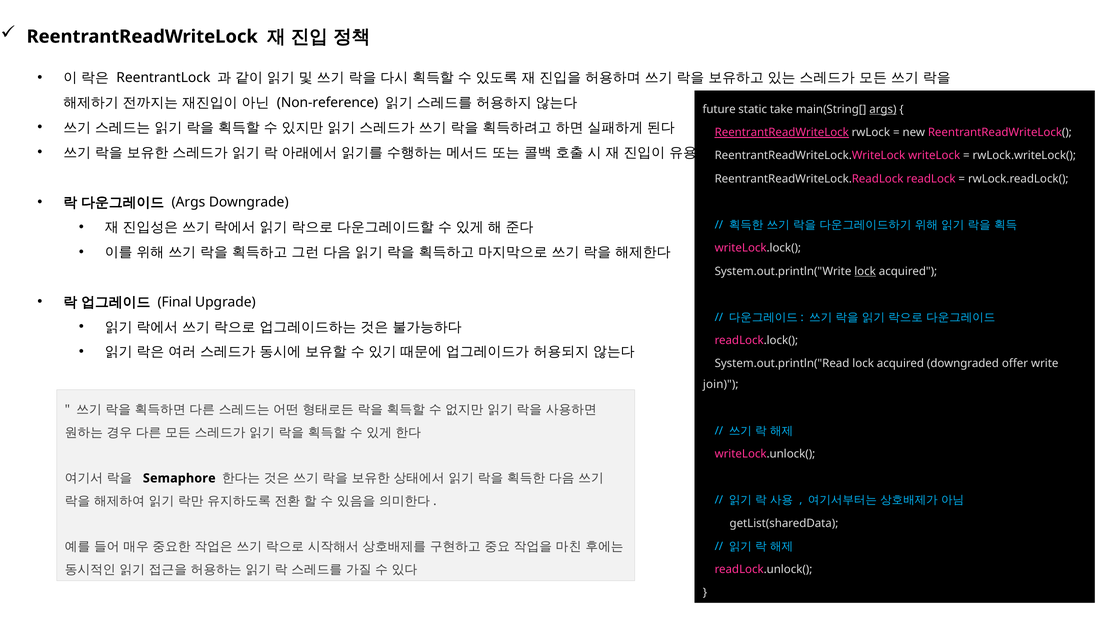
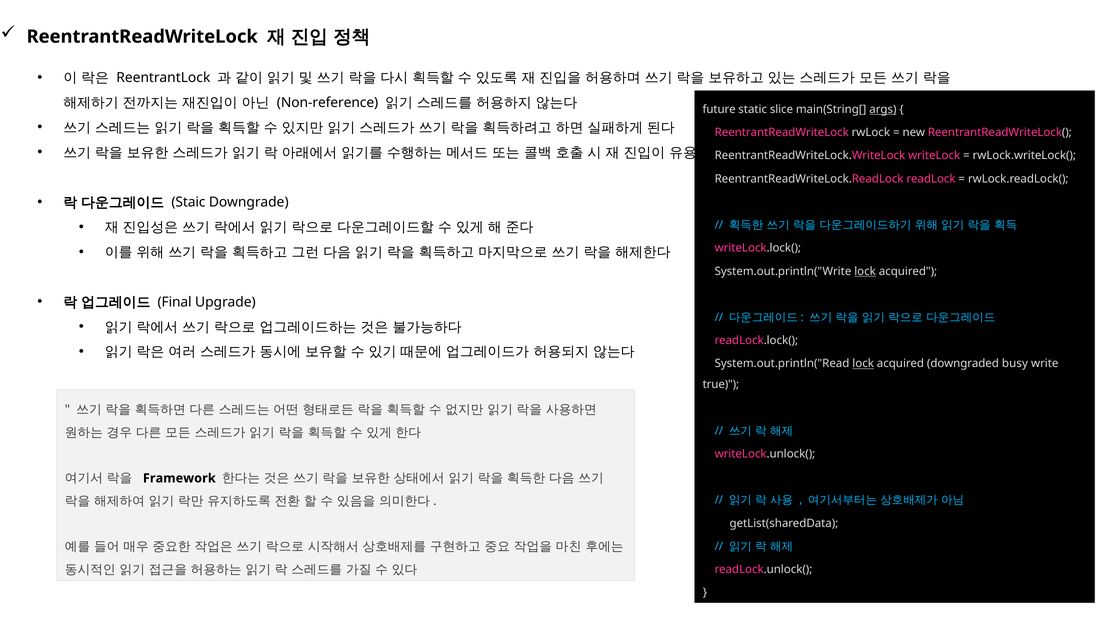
take: take -> slice (781, 109)
ReentrantReadWriteLock underline: present -> none (782, 132)
Args: Args -> Staic (188, 202)
lock underline: none -> present (863, 363)
offer: offer -> busy (1015, 363)
join: join -> true (721, 384)
Semaphore: Semaphore -> Framework (179, 478)
